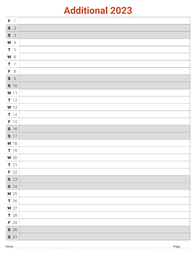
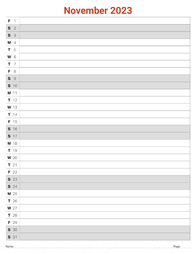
Additional: Additional -> November (86, 11)
